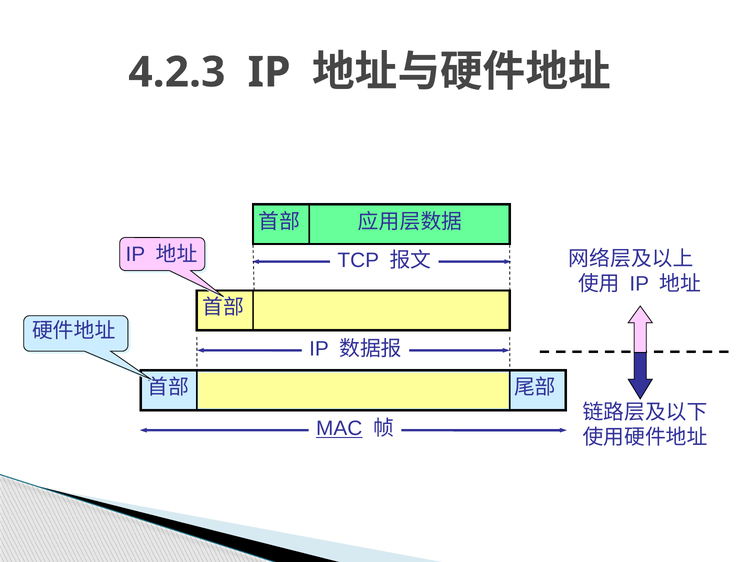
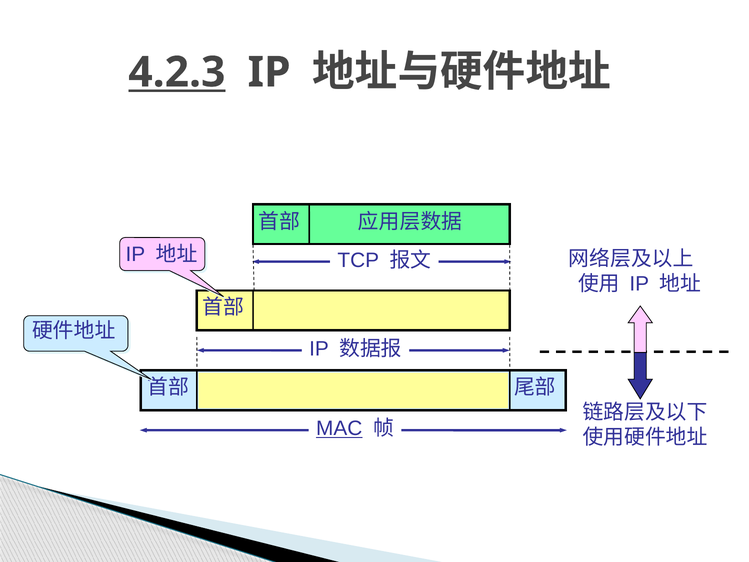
4.2.3 underline: none -> present (177, 72)
